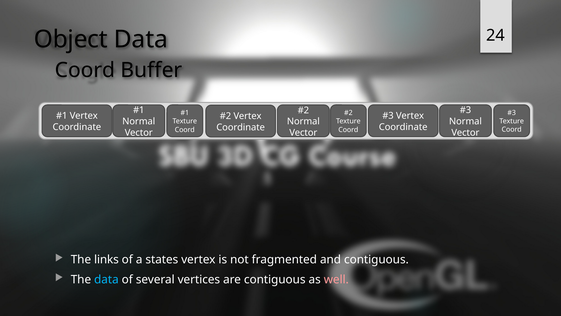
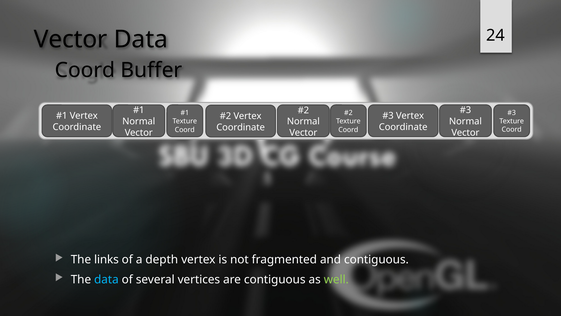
Object: Object -> Vector (71, 39)
states: states -> depth (162, 259)
well colour: pink -> light green (336, 279)
